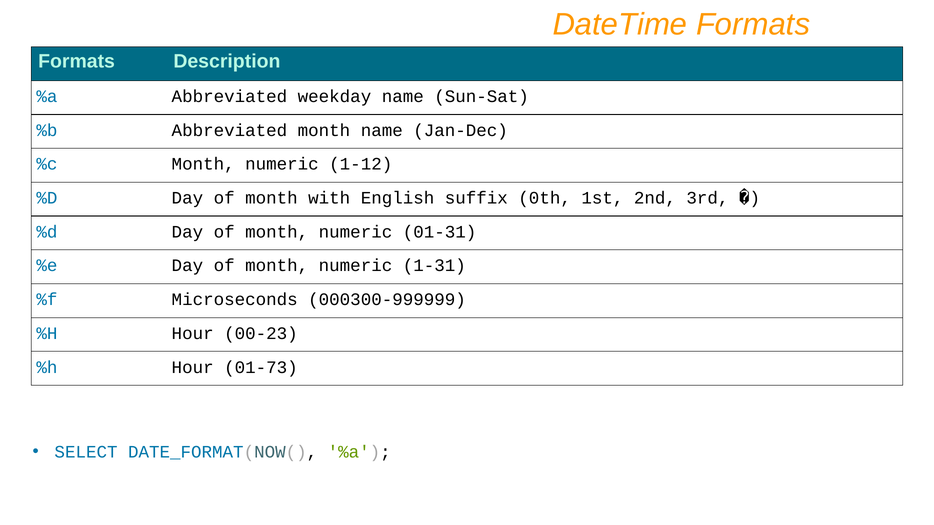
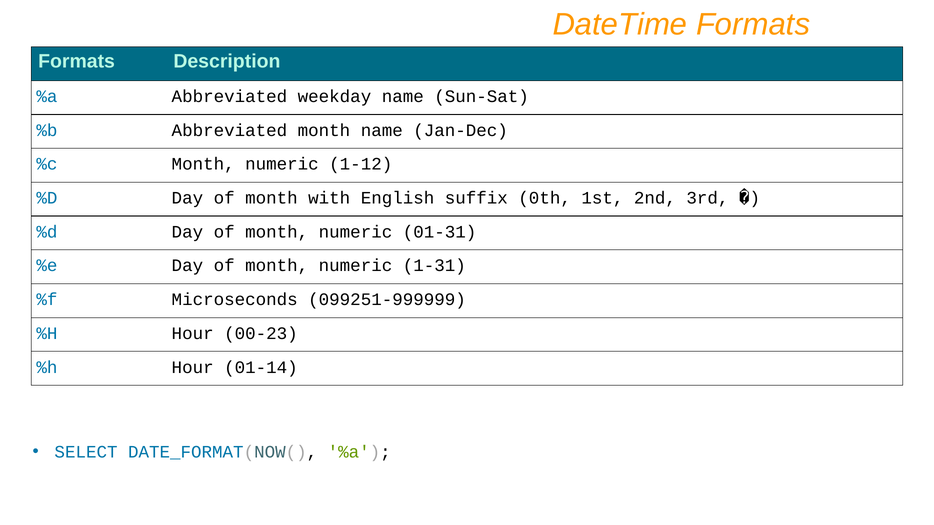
000300-999999: 000300-999999 -> 099251-999999 (387, 300)
01-73: 01-73 -> 01-14 (261, 367)
